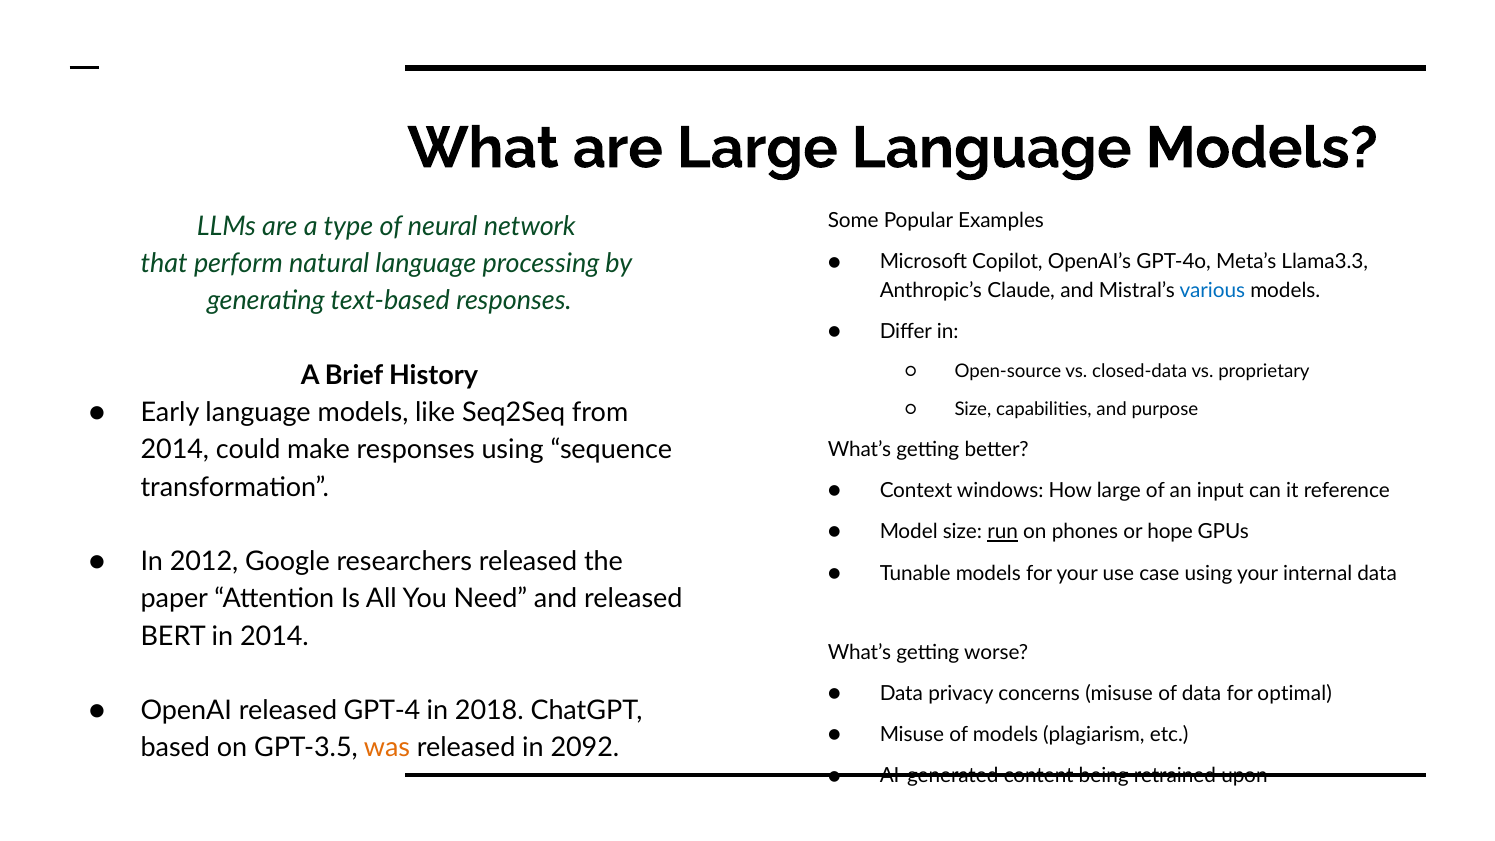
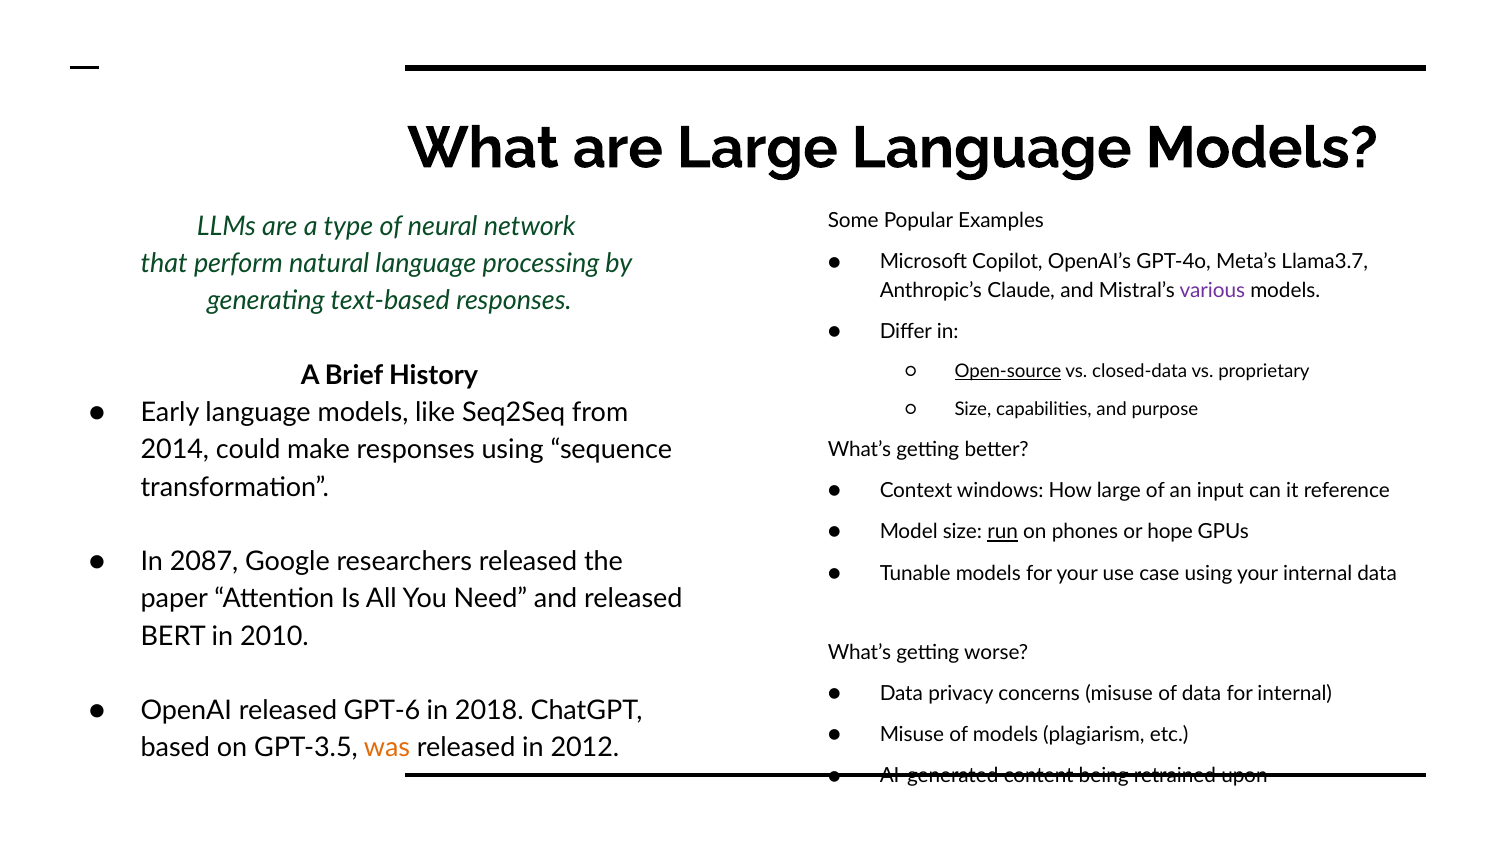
Llama3.3: Llama3.3 -> Llama3.7 (1325, 262)
various colour: blue -> purple (1212, 291)
Open-source underline: none -> present (1008, 371)
2012: 2012 -> 2087 (204, 562)
in 2014: 2014 -> 2010 (274, 636)
for optimal: optimal -> internal (1295, 694)
GPT-4: GPT-4 -> GPT-6 (382, 711)
2092: 2092 -> 2012 (585, 748)
